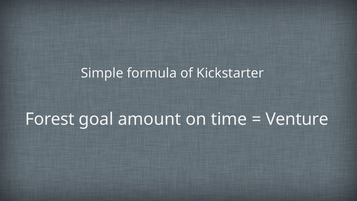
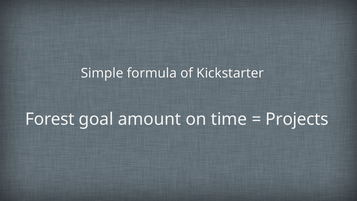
Venture: Venture -> Projects (297, 119)
